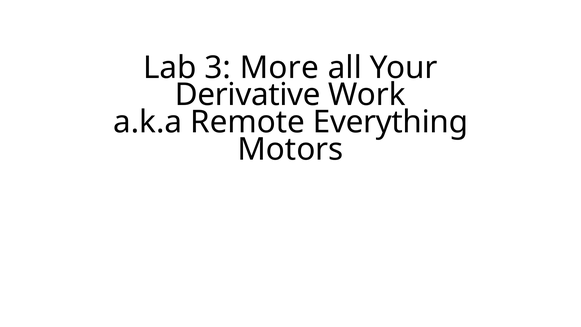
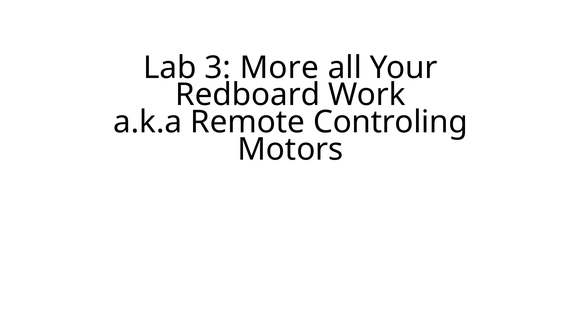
Derivative: Derivative -> Redboard (248, 95)
Everything: Everything -> Controling (390, 122)
